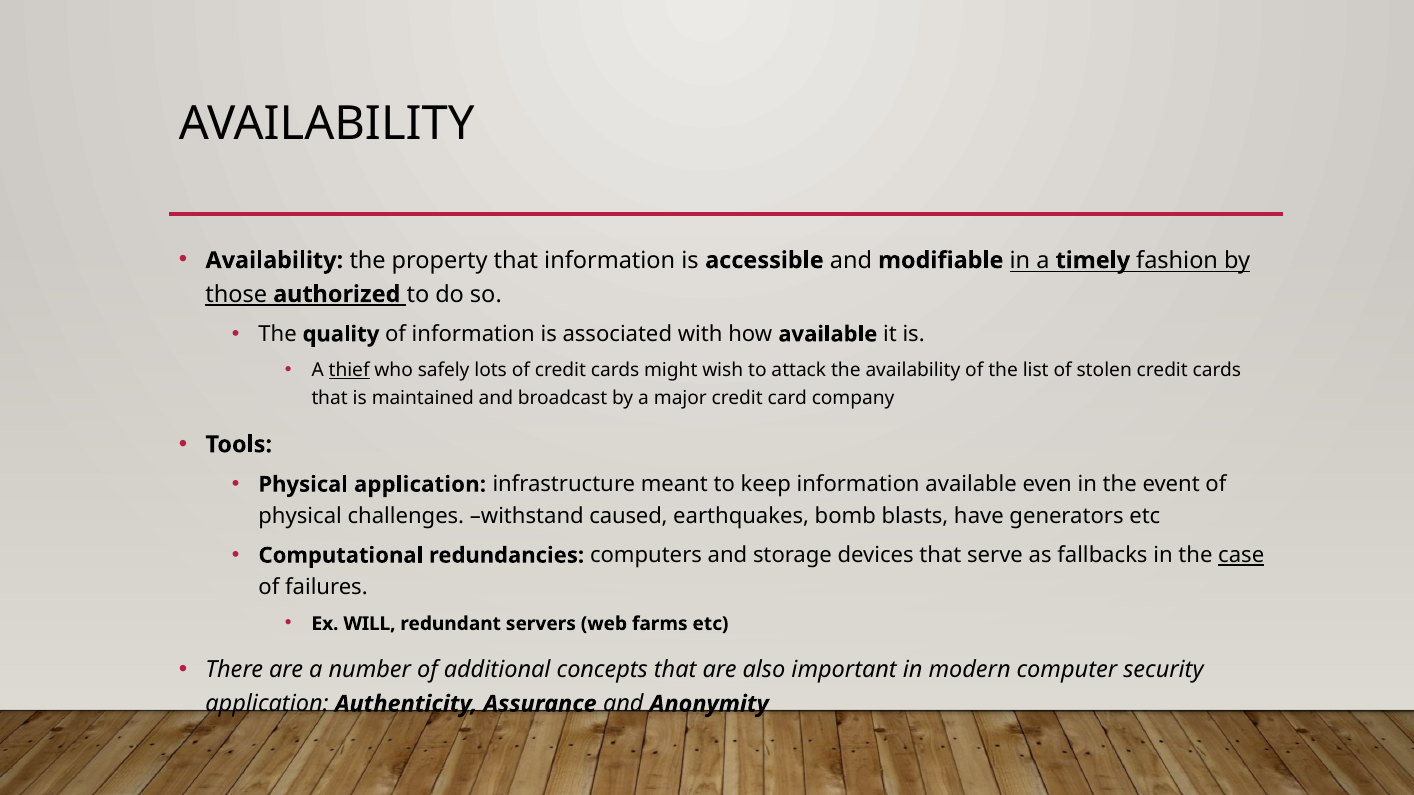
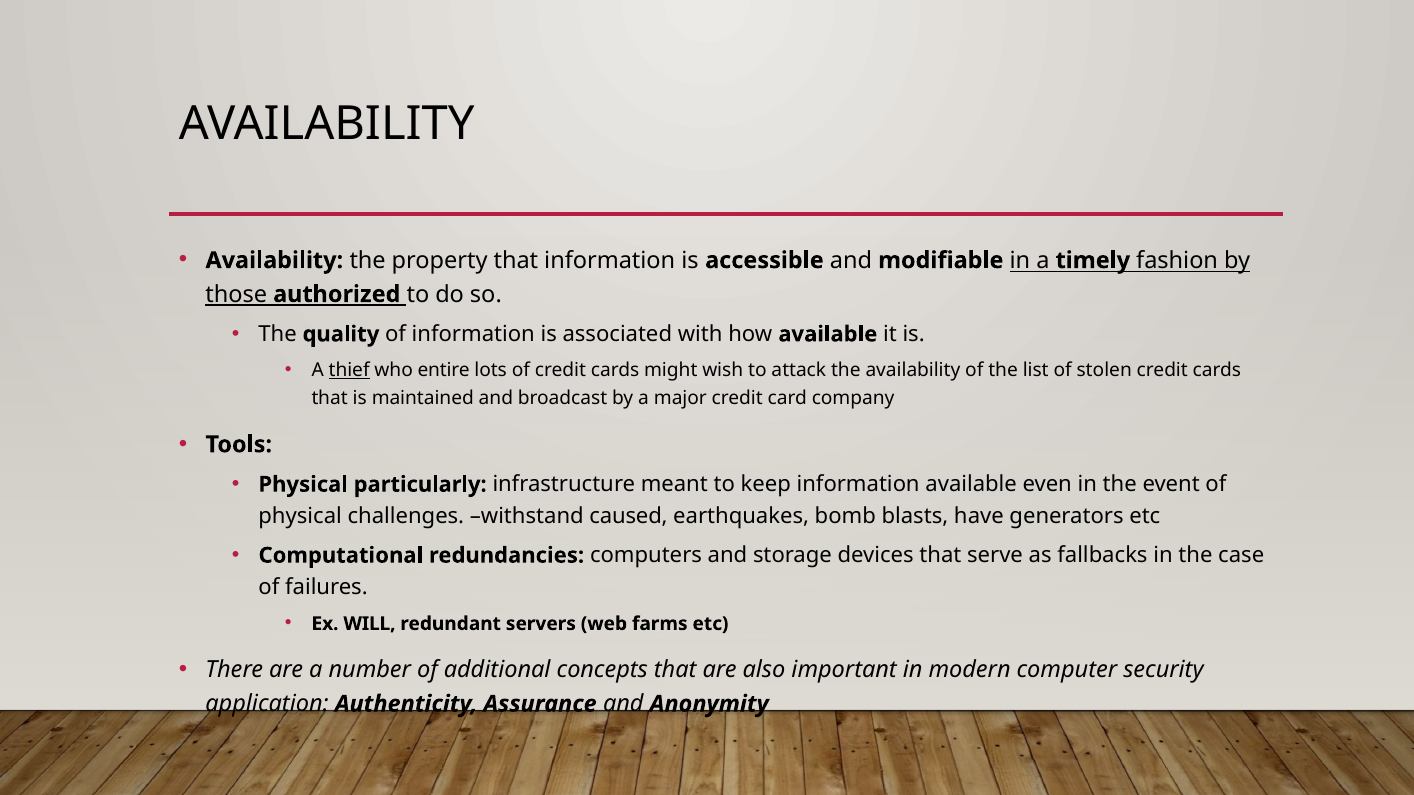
safely: safely -> entire (444, 371)
Physical application: application -> particularly (420, 485)
case underline: present -> none (1241, 556)
